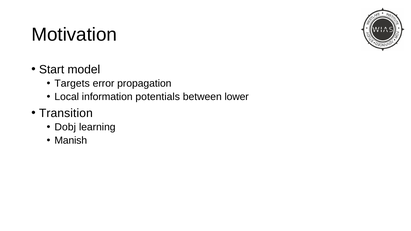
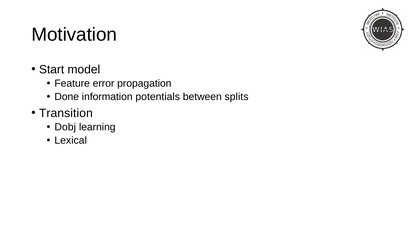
Targets: Targets -> Feature (72, 84)
Local: Local -> Done (67, 97)
lower: lower -> splits (237, 97)
Manish: Manish -> Lexical (71, 141)
